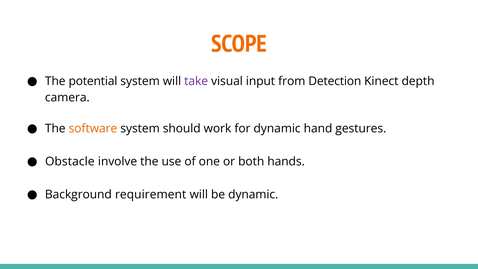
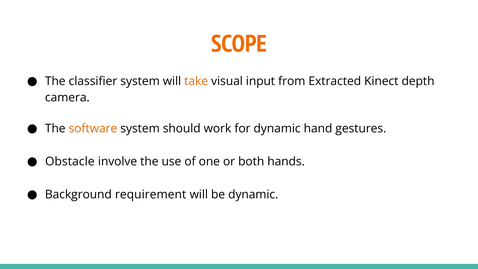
potential: potential -> classifier (93, 81)
take colour: purple -> orange (196, 81)
Detection: Detection -> Extracted (335, 81)
